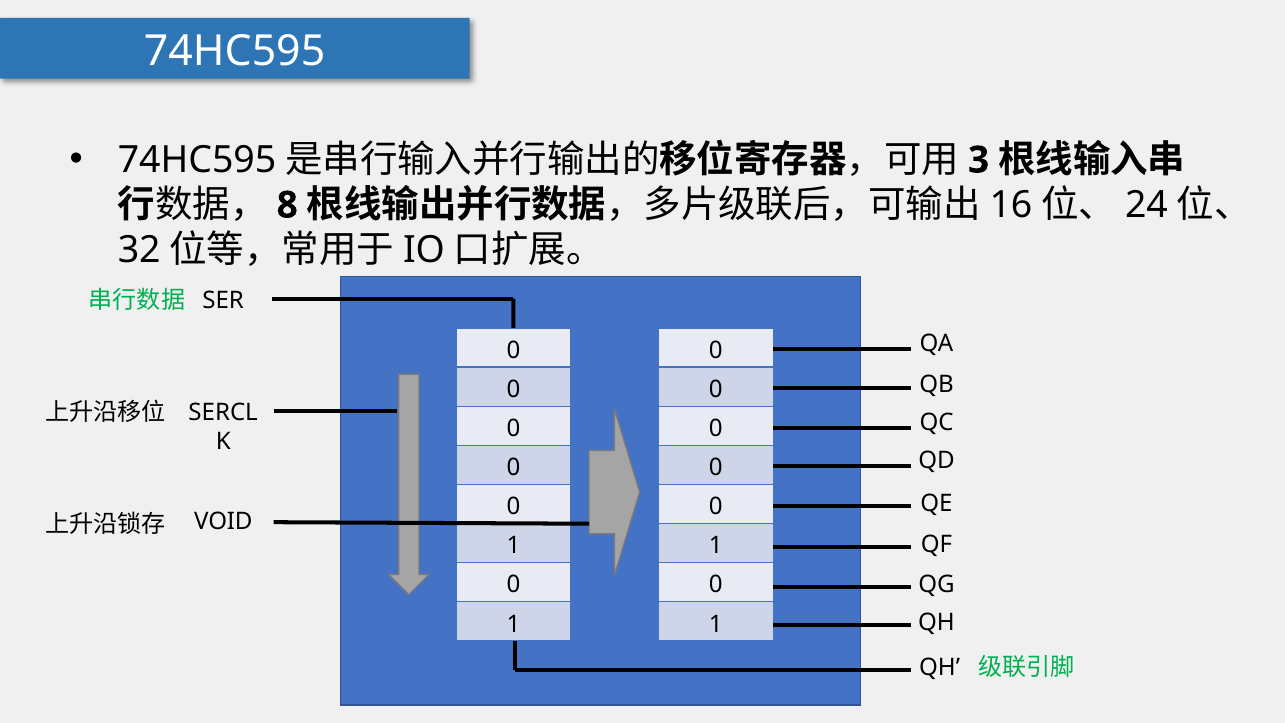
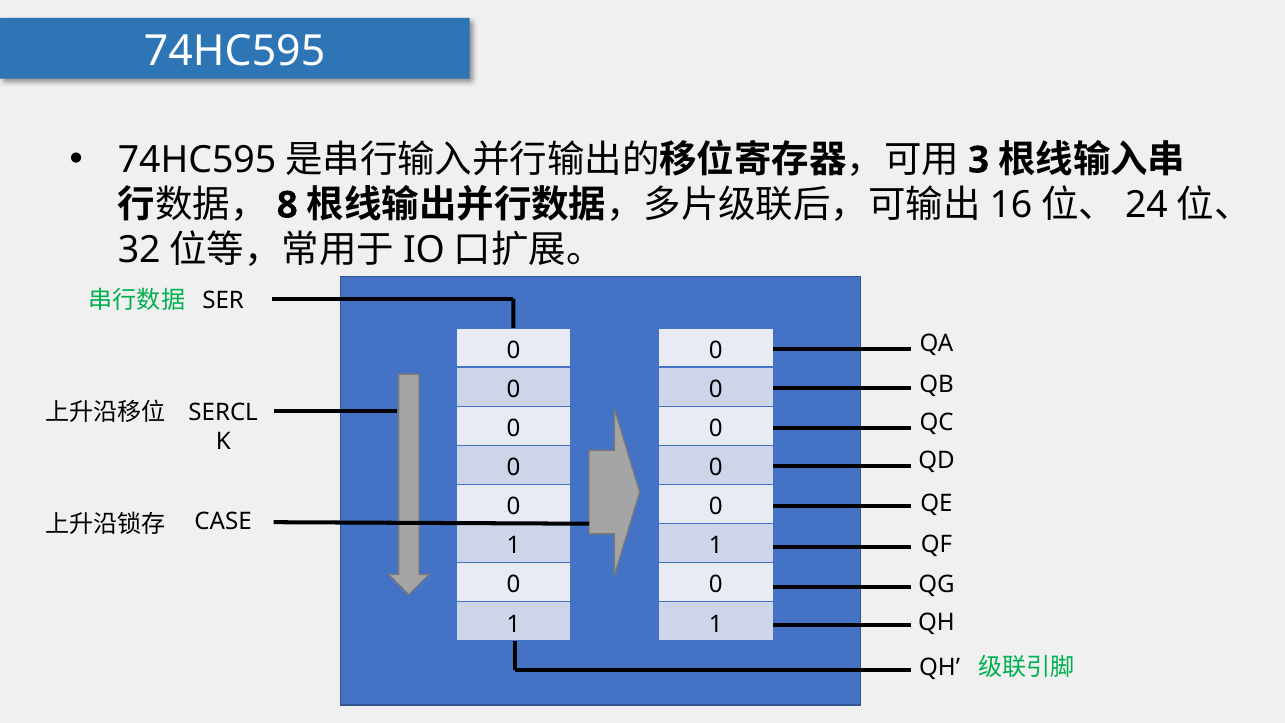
VOID: VOID -> CASE (223, 521)
